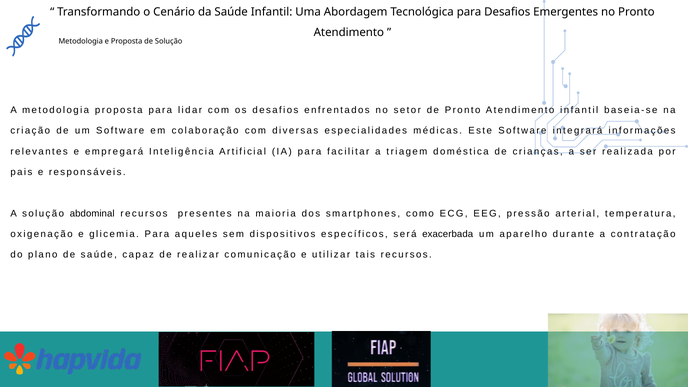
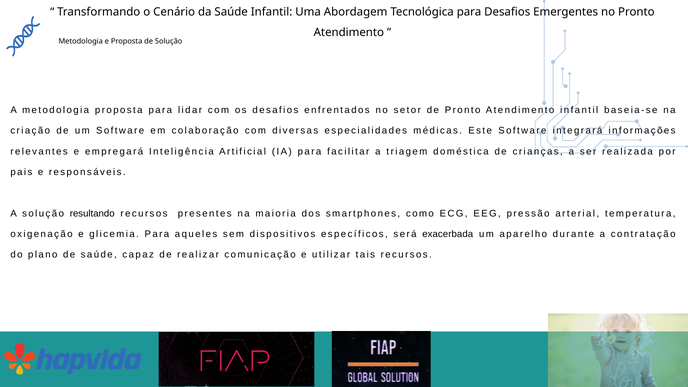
abdominal: abdominal -> resultando (92, 213)
